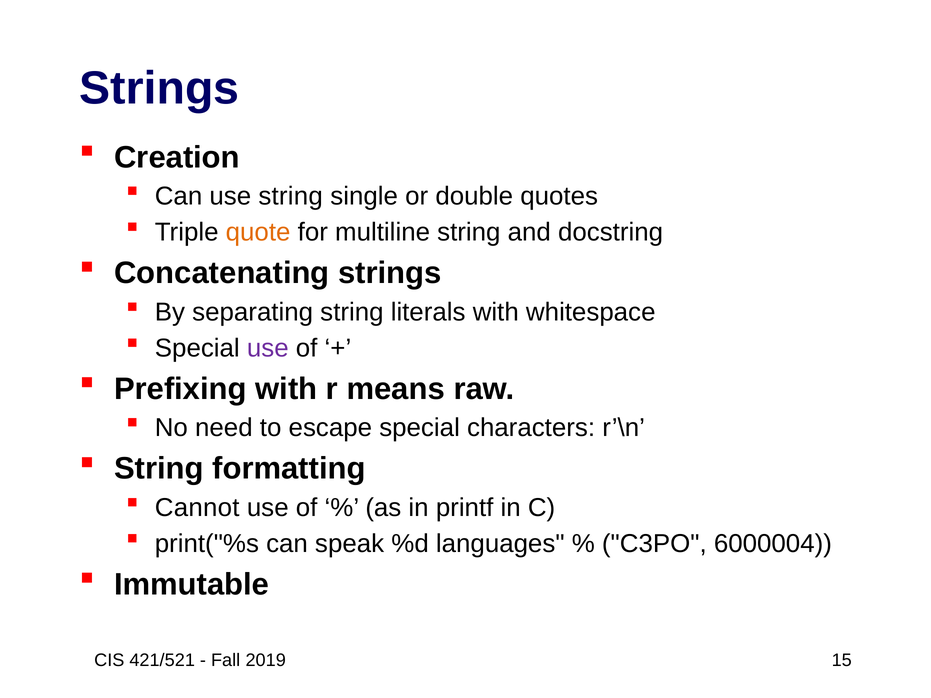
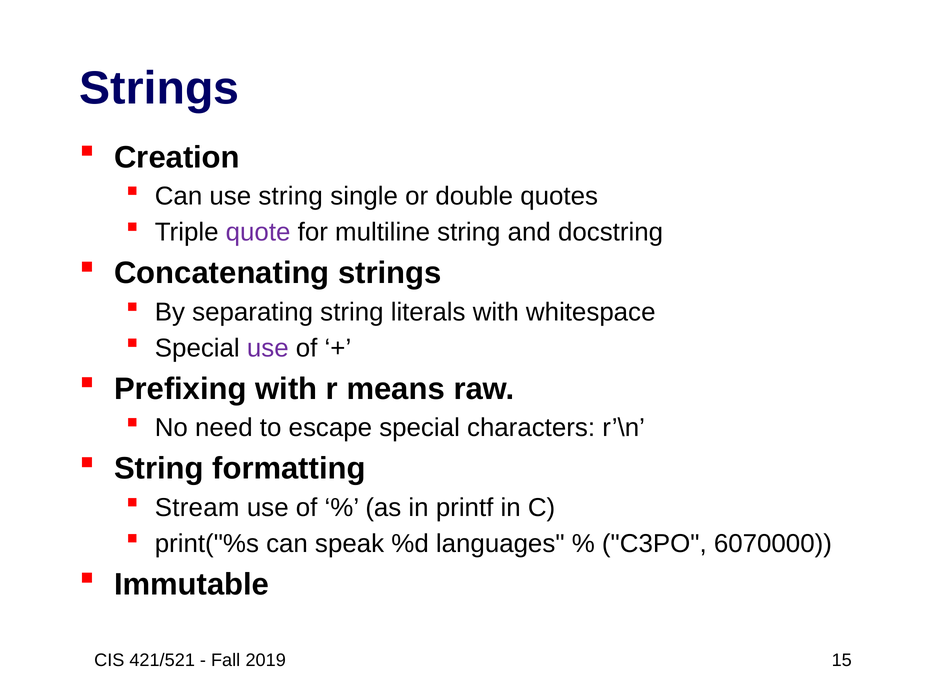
quote colour: orange -> purple (258, 233)
Cannot: Cannot -> Stream (197, 508)
6000004: 6000004 -> 6070000 (773, 544)
